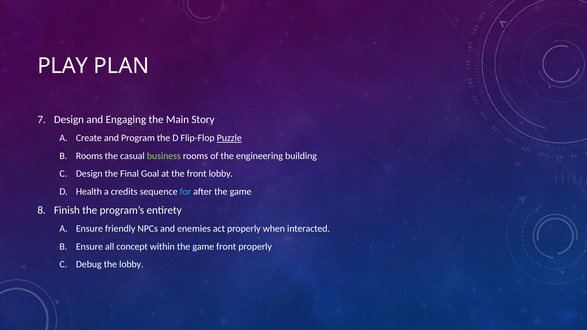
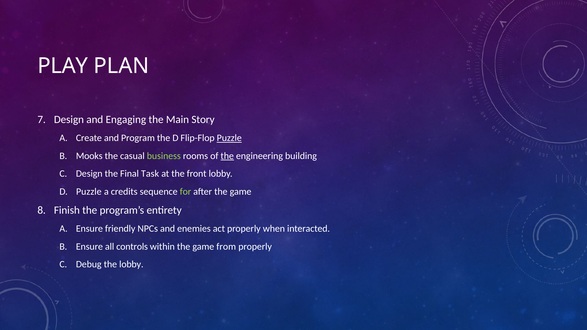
Rooms: Rooms -> Mooks (89, 156)
the underline: none -> present (227, 156)
Goal: Goal -> Task (150, 174)
D Health: Health -> Puzzle (89, 192)
for colour: light blue -> light green (185, 192)
concept: concept -> controls (132, 247)
game front: front -> from (226, 247)
